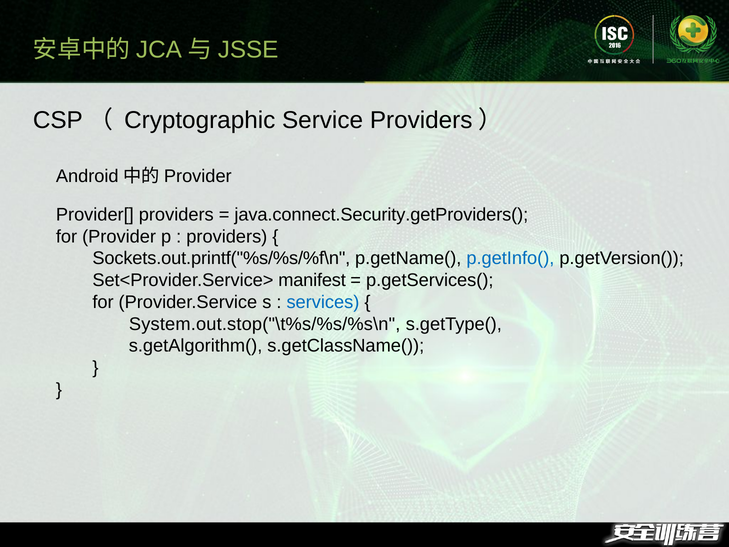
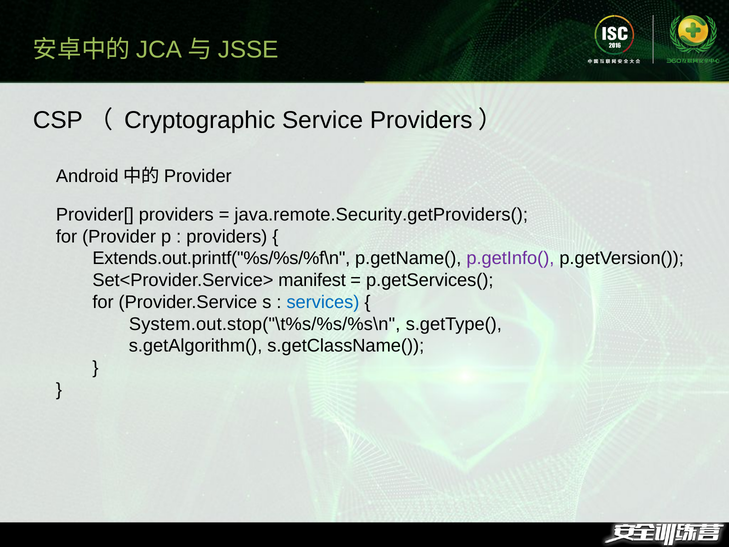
java.connect.Security.getProviders(: java.connect.Security.getProviders( -> java.remote.Security.getProviders( (381, 215)
Sockets.out.printf("%s/%s/%f\n: Sockets.out.printf("%s/%s/%f\n -> Extends.out.printf("%s/%s/%f\n (221, 258)
p.getInfo( colour: blue -> purple (510, 258)
